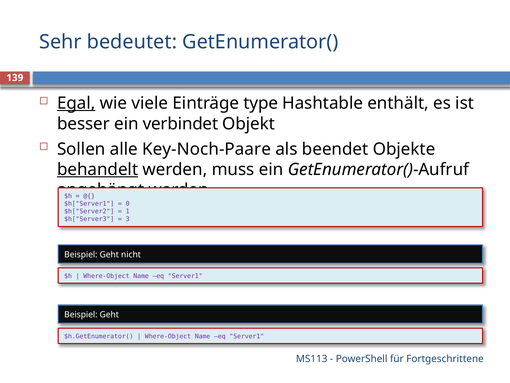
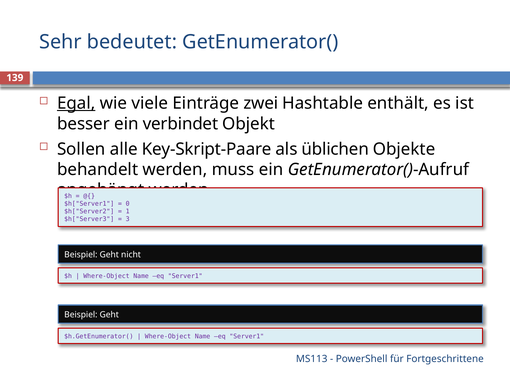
type: type -> zwei (261, 103)
Key-Noch-Paare: Key-Noch-Paare -> Key-Skript-Paare (207, 149)
beendet: beendet -> üblichen (335, 149)
behandelt underline: present -> none (98, 169)
